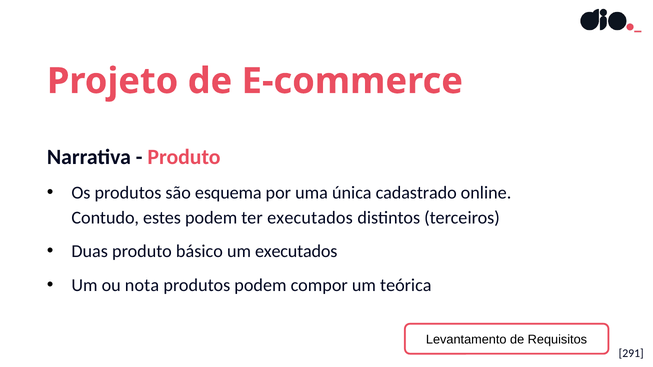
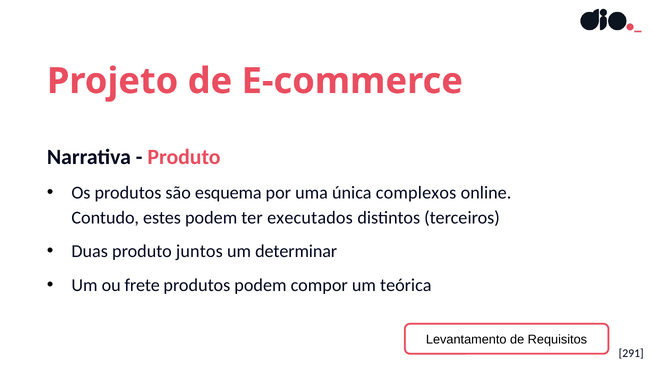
cadastrado: cadastrado -> complexos (416, 193)
básico: básico -> juntos (199, 252)
um executados: executados -> determinar (296, 252)
nota: nota -> frete (142, 285)
